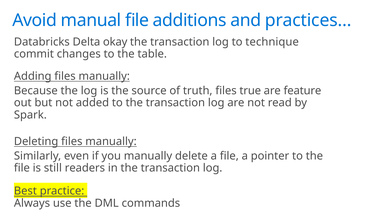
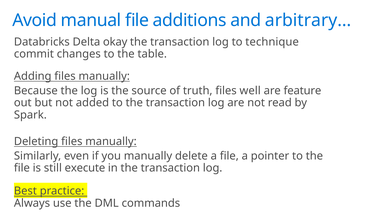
practices…: practices… -> arbitrary… (308, 20)
true: true -> well (250, 91)
readers: readers -> execute (85, 168)
